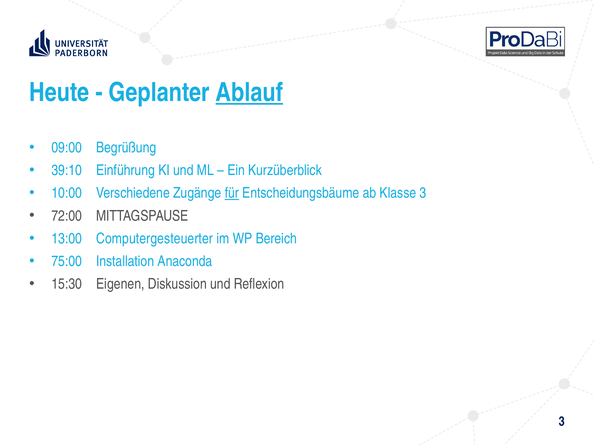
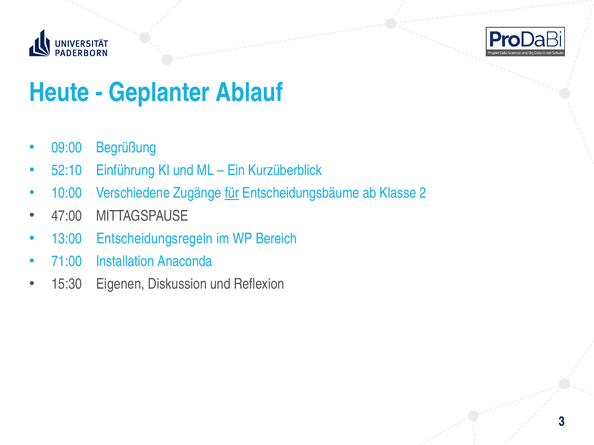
Ablauf underline: present -> none (249, 93)
39:10: 39:10 -> 52:10 (67, 171)
Klasse 3: 3 -> 2 (423, 193)
72:00: 72:00 -> 47:00 (67, 216)
Computergesteuerter: Computergesteuerter -> Entscheidungsregeln (155, 239)
75:00: 75:00 -> 71:00 (67, 262)
